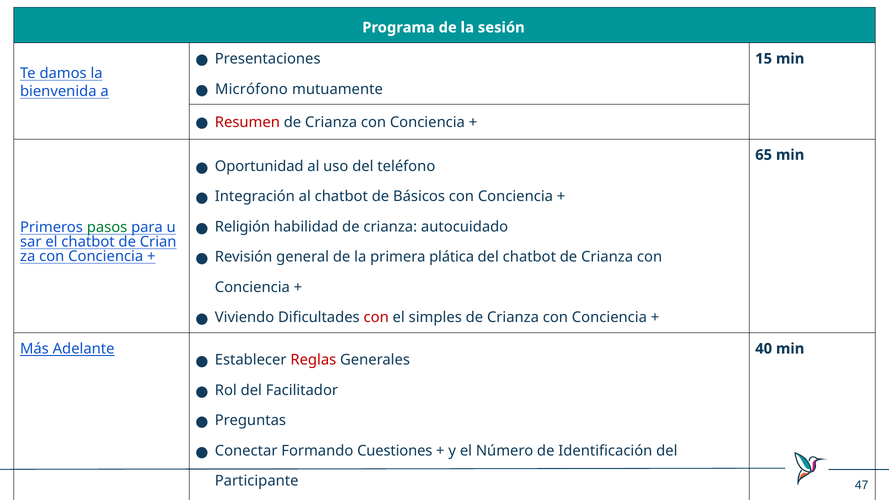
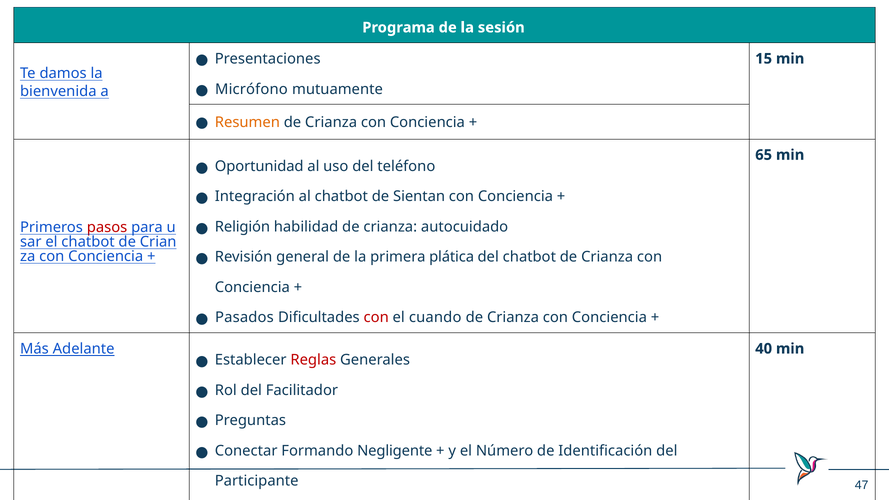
Resumen colour: red -> orange (247, 122)
Básicos: Básicos -> Sientan (419, 197)
pasos colour: green -> red (107, 228)
Viviendo: Viviendo -> Pasados (244, 318)
simples: simples -> cuando (435, 318)
Cuestiones: Cuestiones -> Negligente (395, 451)
